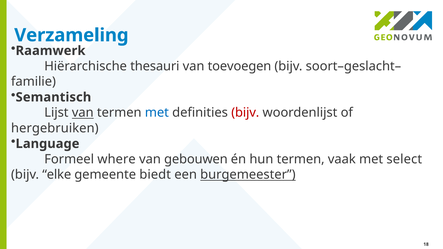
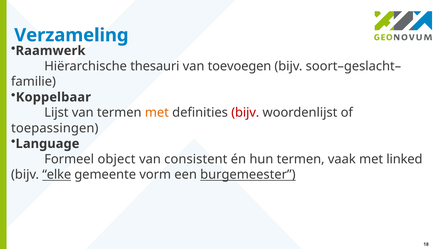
Semantisch: Semantisch -> Koppelbaar (53, 97)
van underline: present -> none (83, 113)
met colour: blue -> orange (157, 113)
hergebruiken: hergebruiken -> toepassingen (55, 128)
where: where -> object (117, 159)
gebouwen: gebouwen -> consistent (196, 159)
select: select -> linked (404, 159)
elke underline: none -> present (57, 175)
biedt: biedt -> vorm (155, 175)
